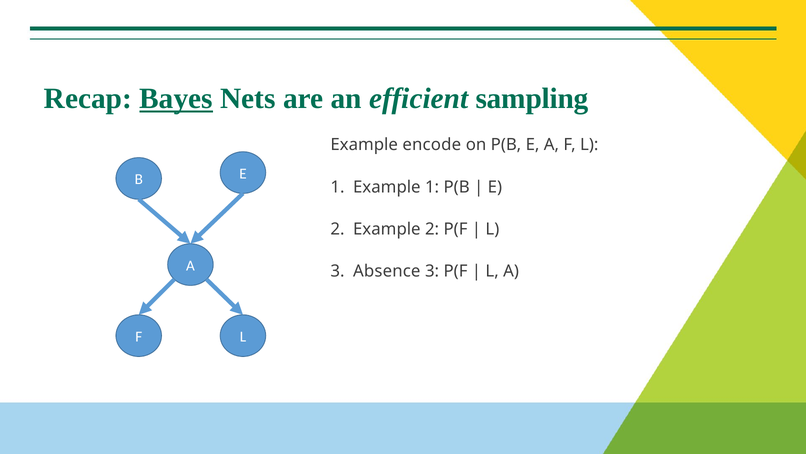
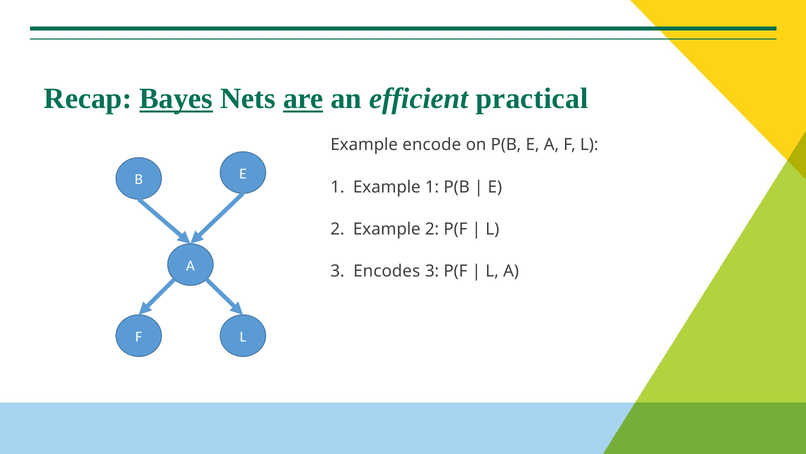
are underline: none -> present (303, 99)
sampling: sampling -> practical (532, 99)
Absence: Absence -> Encodes (387, 271)
